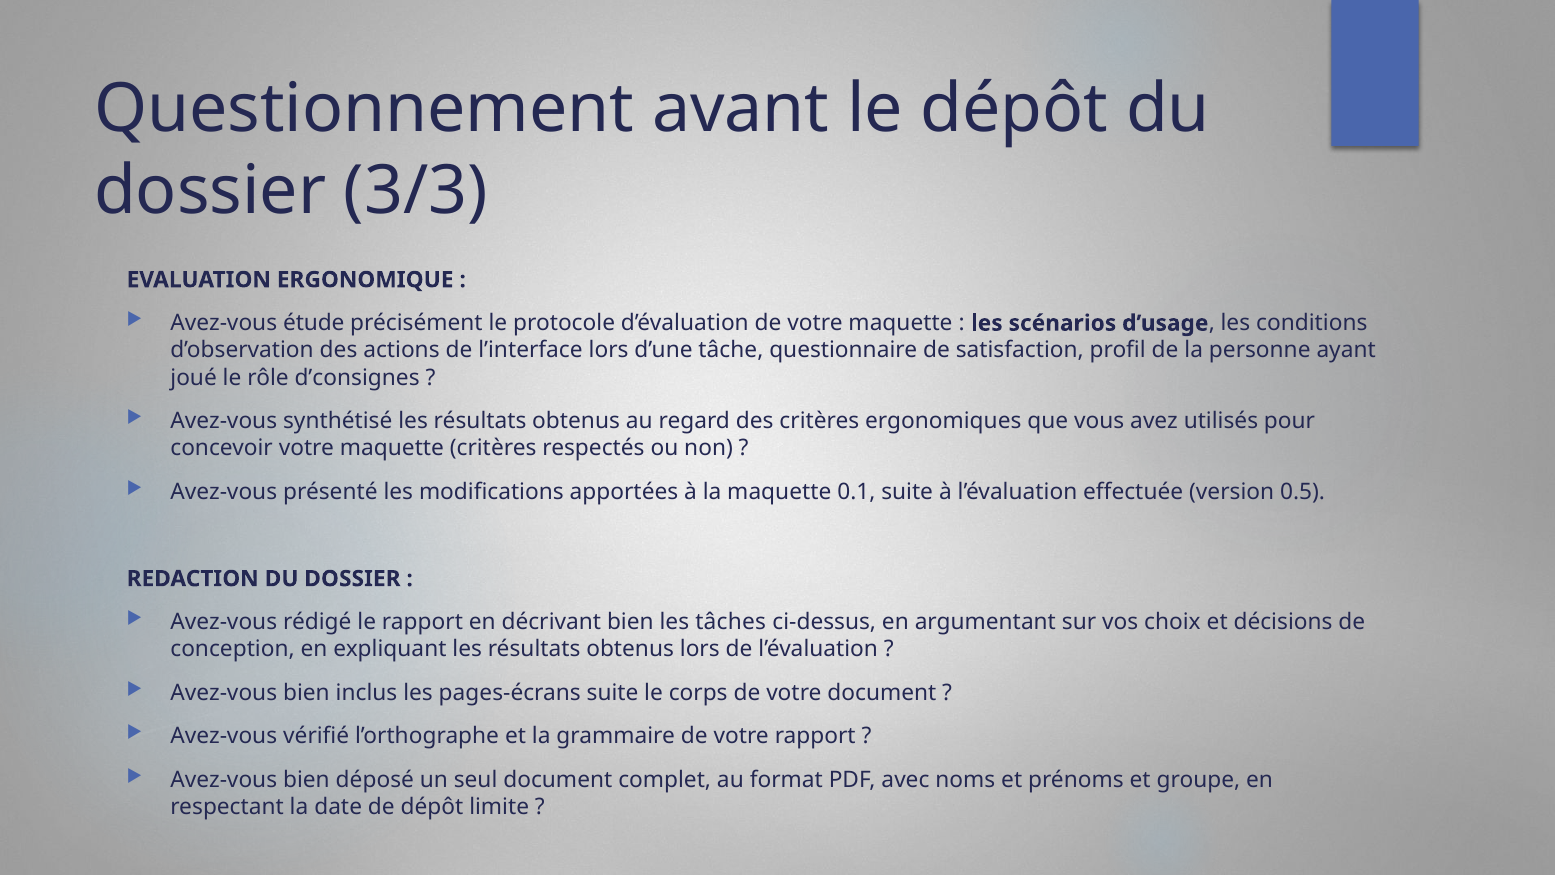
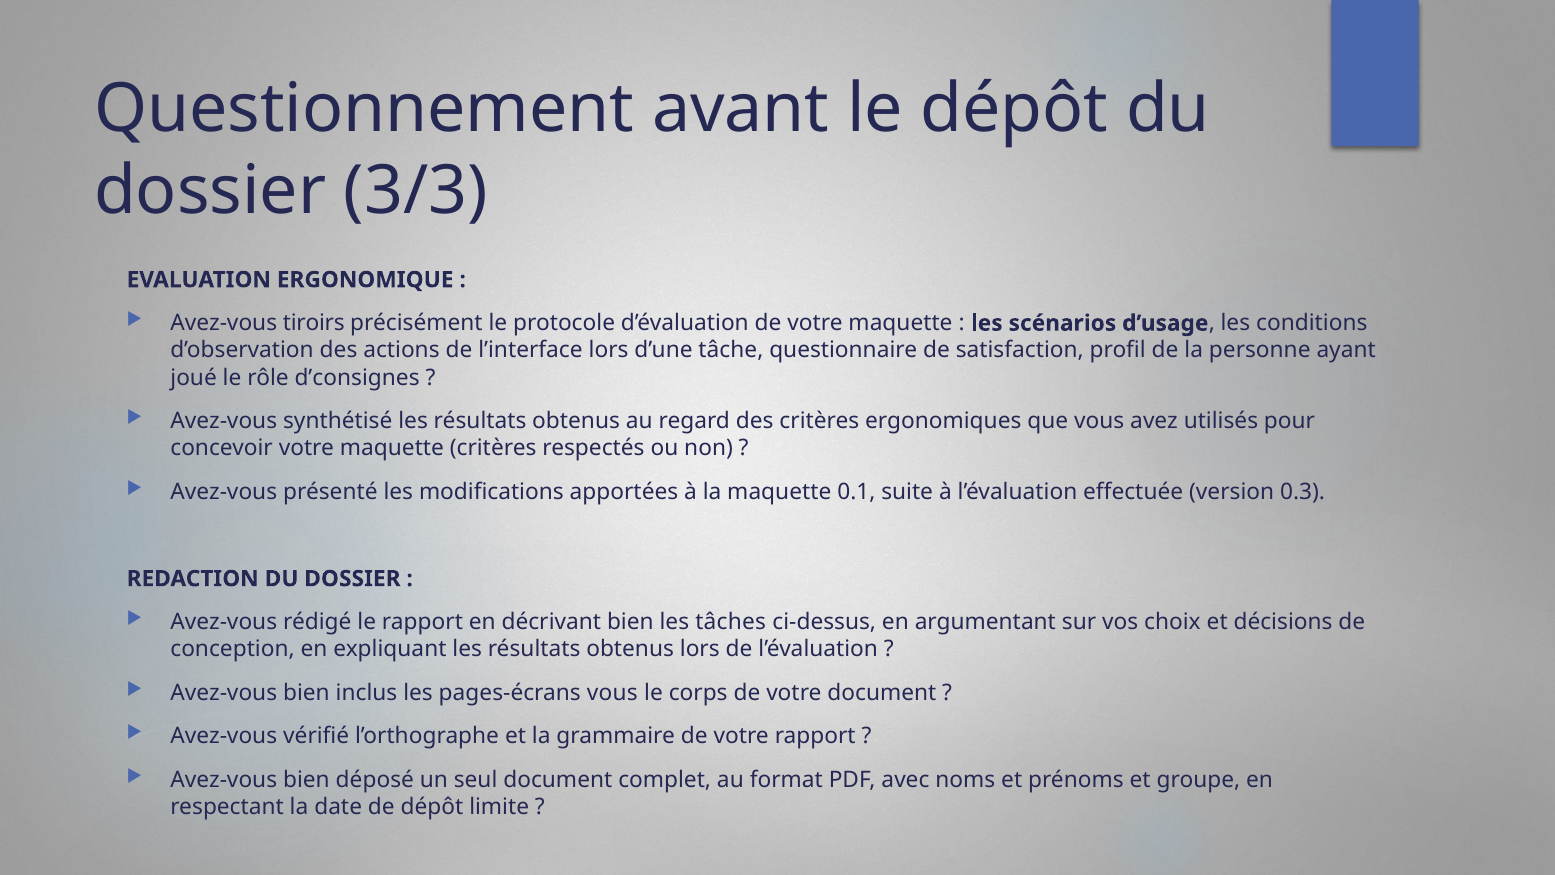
étude: étude -> tiroirs (314, 323)
0.5: 0.5 -> 0.3 (1303, 492)
pages-écrans suite: suite -> vous (612, 693)
